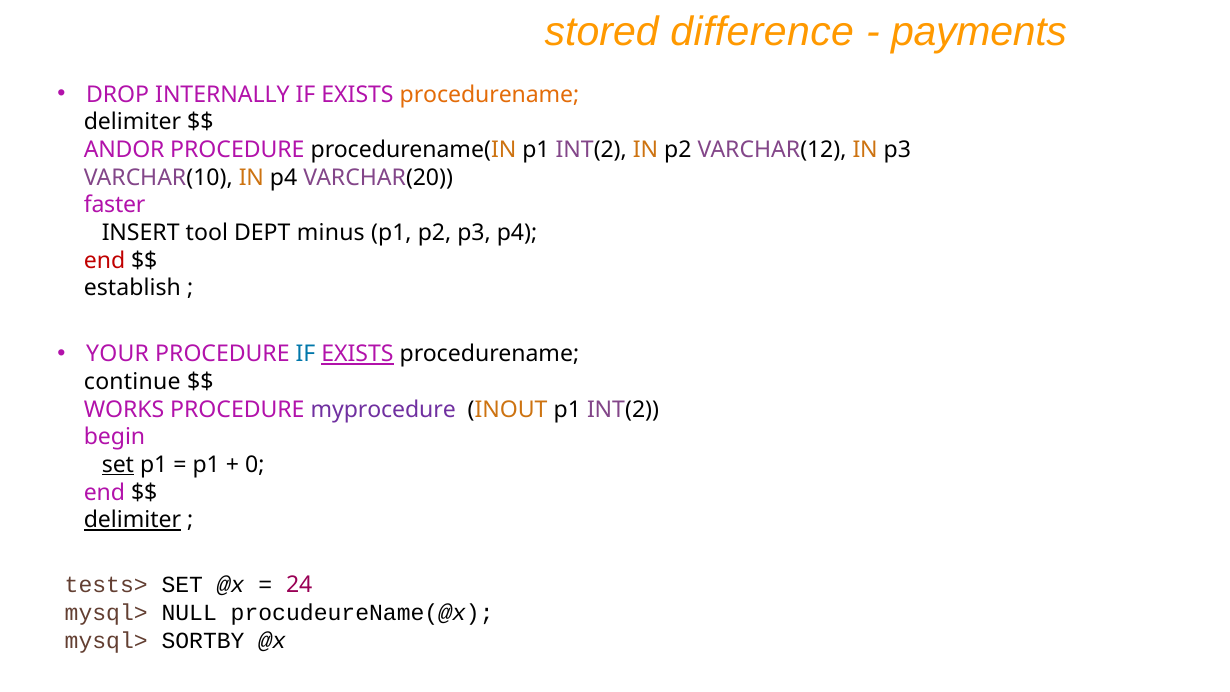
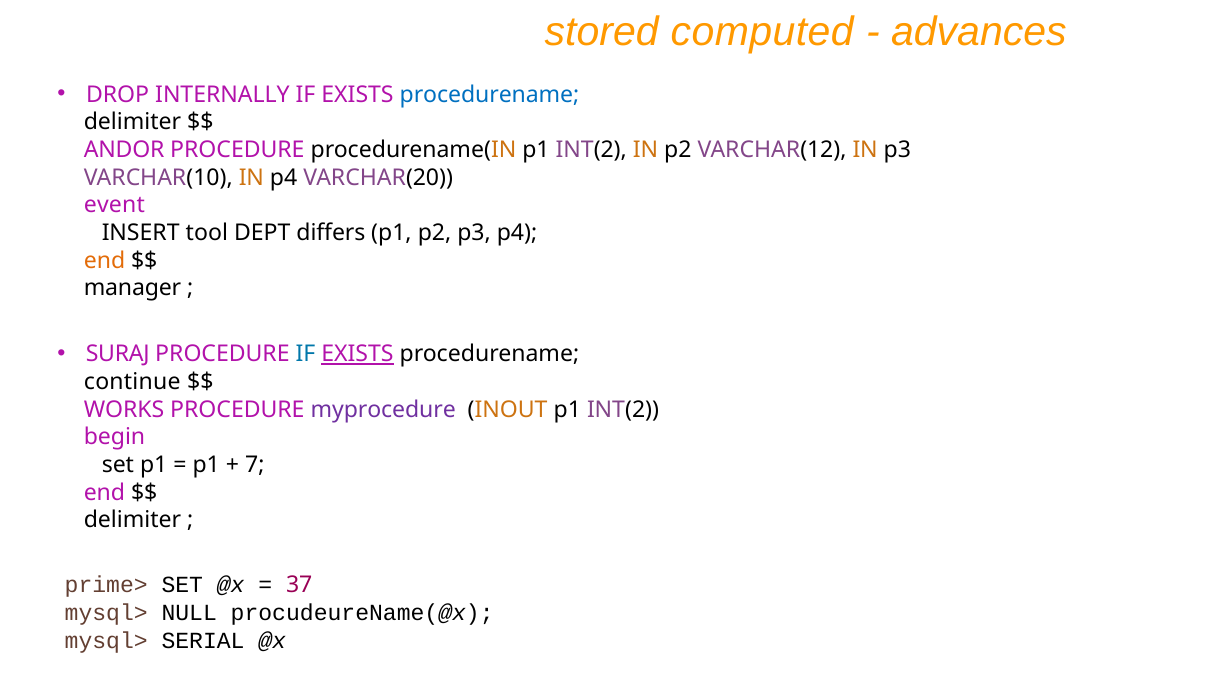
difference: difference -> computed (762, 32)
payments: payments -> advances (979, 32)
procedurename colour: orange -> blue (489, 95)
faster: faster -> event (114, 205)
minus: minus -> differs (331, 233)
end colour: red -> orange (104, 261)
establish: establish -> manager (133, 288)
YOUR: YOUR -> SURAJ (118, 354)
set underline: present -> none (118, 465)
0: 0 -> 7 (255, 465)
delimiter underline: present -> none (132, 520)
tests>: tests> -> prime> (106, 585)
24: 24 -> 37 (299, 585)
SORTBY: SORTBY -> SERIAL (203, 640)
